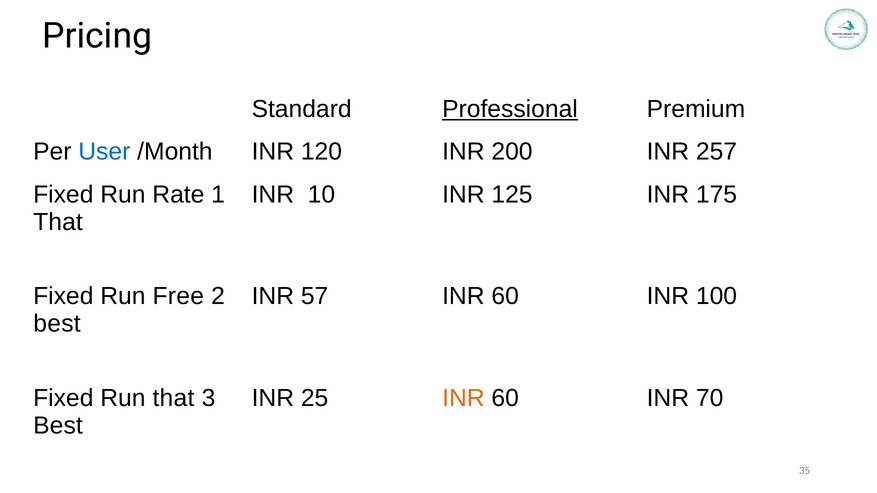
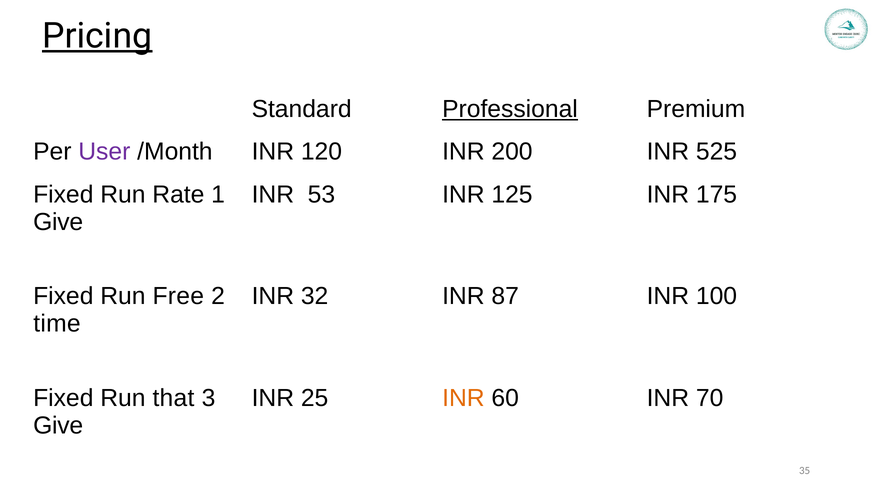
Pricing underline: none -> present (97, 36)
User colour: blue -> purple (104, 152)
257: 257 -> 525 (717, 152)
10: 10 -> 53 (321, 194)
That: That -> Give (58, 222)
57: 57 -> 32 (315, 296)
60: 60 -> 87 (505, 296)
best: best -> time (57, 324)
Best: Best -> Give (58, 426)
